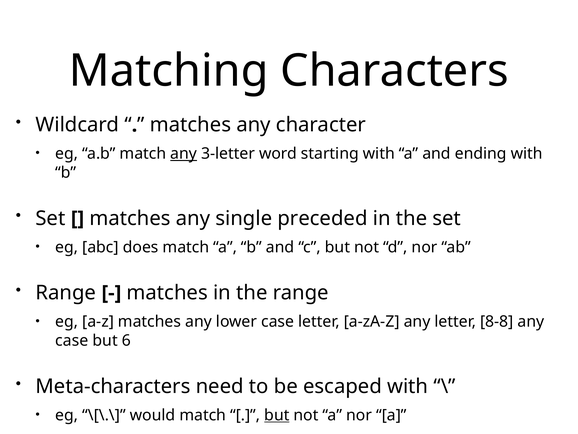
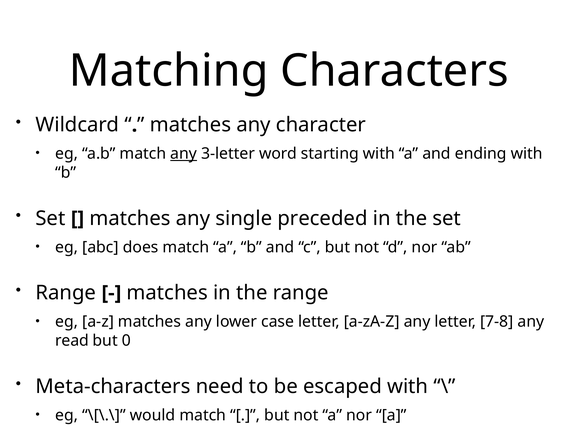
8-8: 8-8 -> 7-8 (497, 321)
case: case -> read (72, 340)
6: 6 -> 0 (126, 340)
but underline: present -> none (277, 415)
